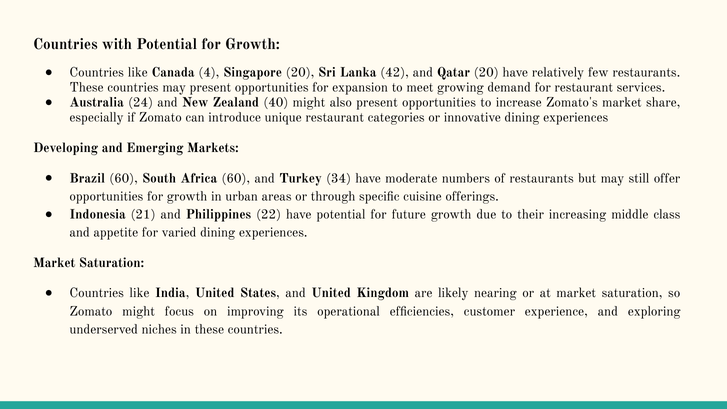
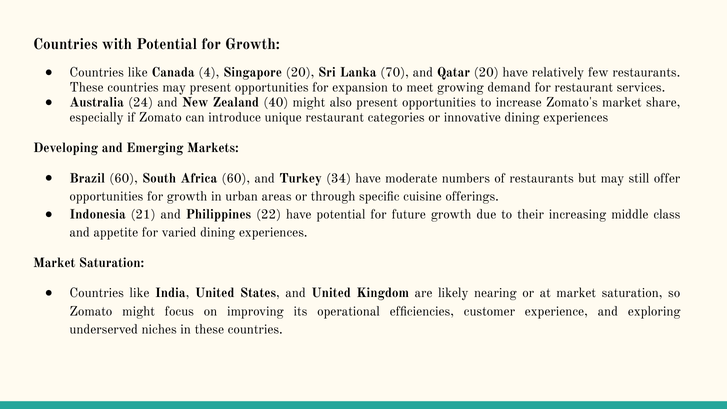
42: 42 -> 70 (395, 73)
